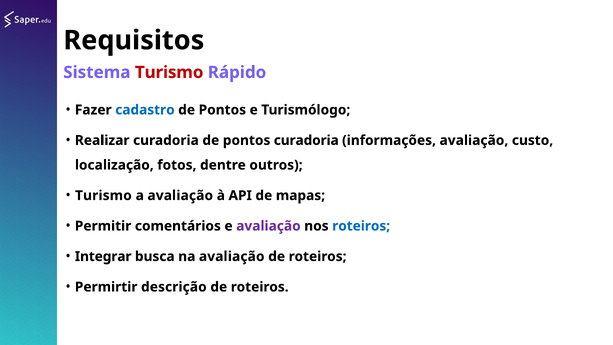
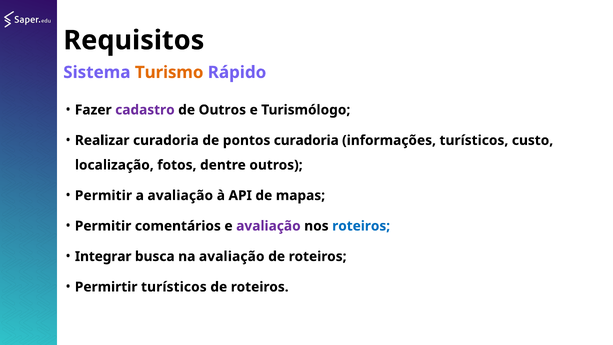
Turismo colour: red -> orange (169, 72)
cadastro colour: blue -> purple (145, 110)
Pontos: Pontos -> Outros (222, 110)
informações avaliação: avaliação -> turísticos (474, 140)
Turismo: Turismo -> Permitir (103, 195)
Permirtir descrição: descrição -> turísticos (174, 287)
